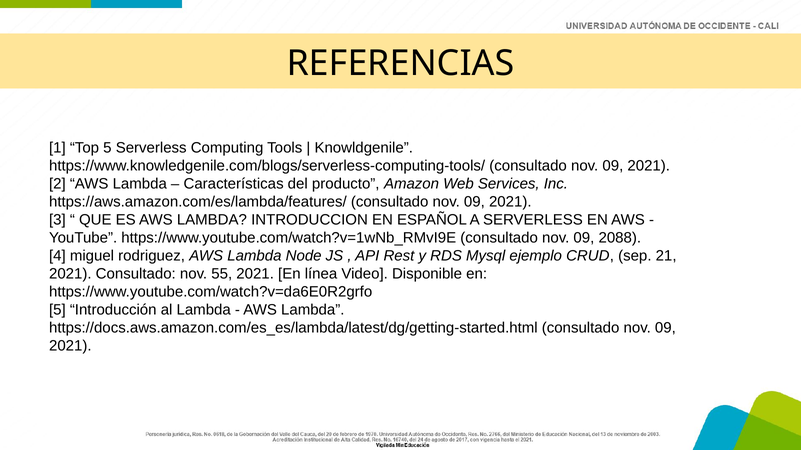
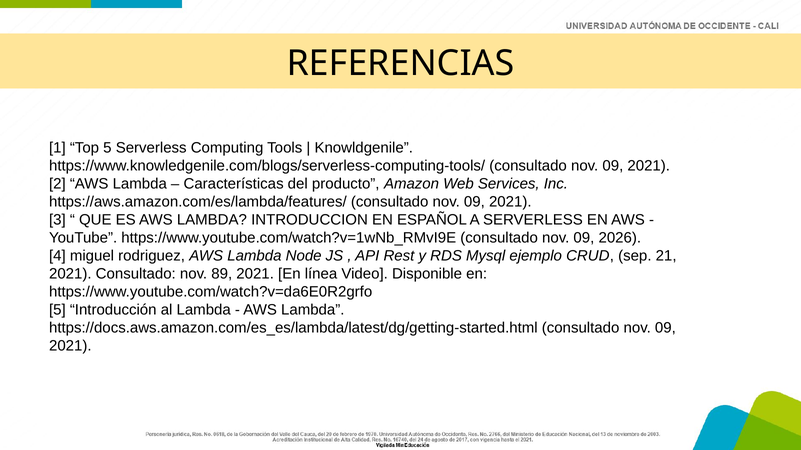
2088: 2088 -> 2026 (620, 238)
55: 55 -> 89 (222, 274)
